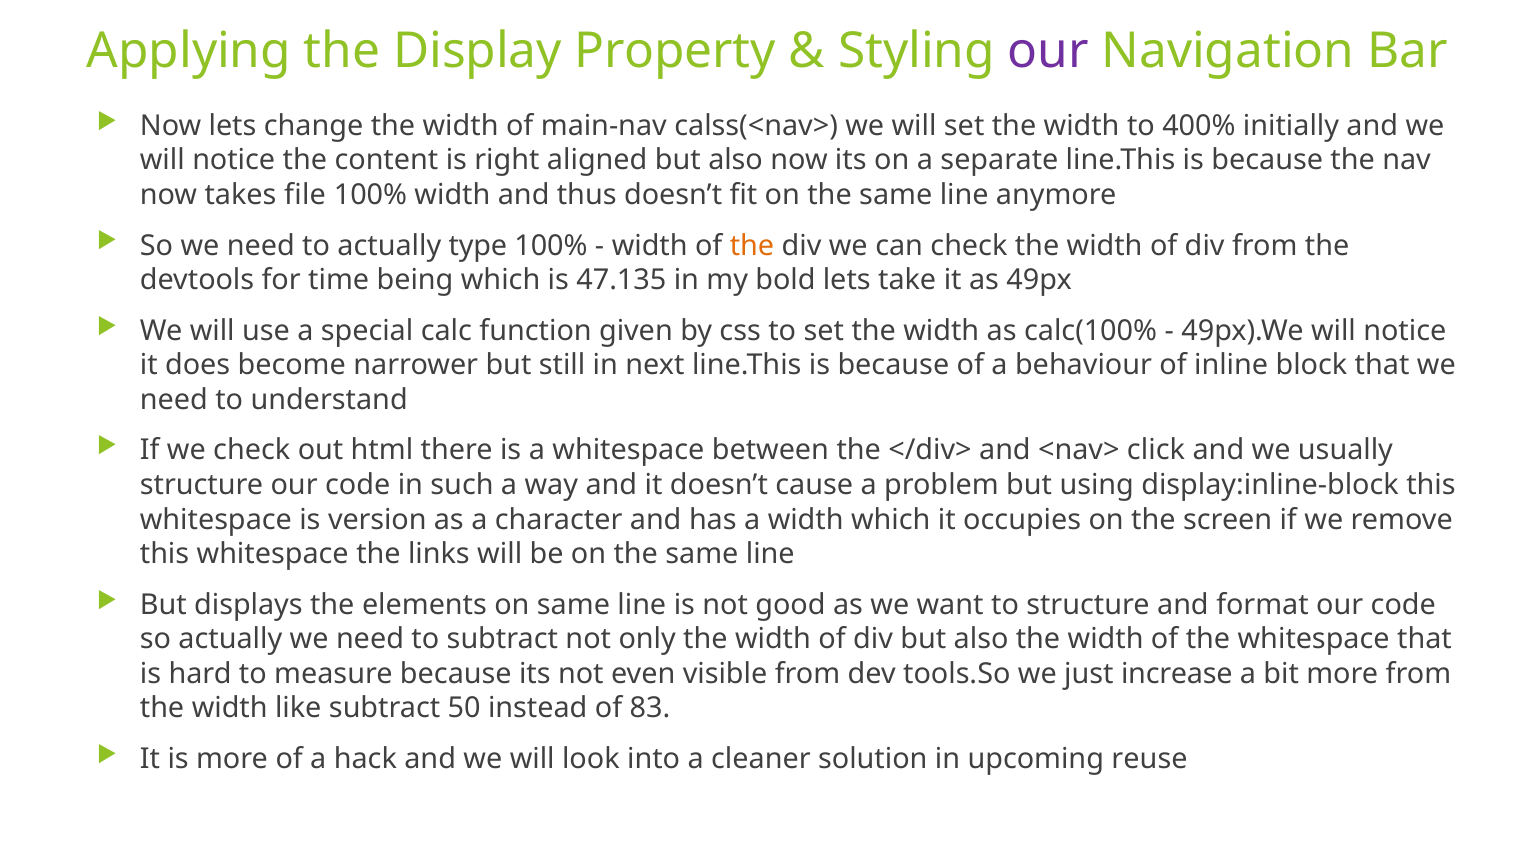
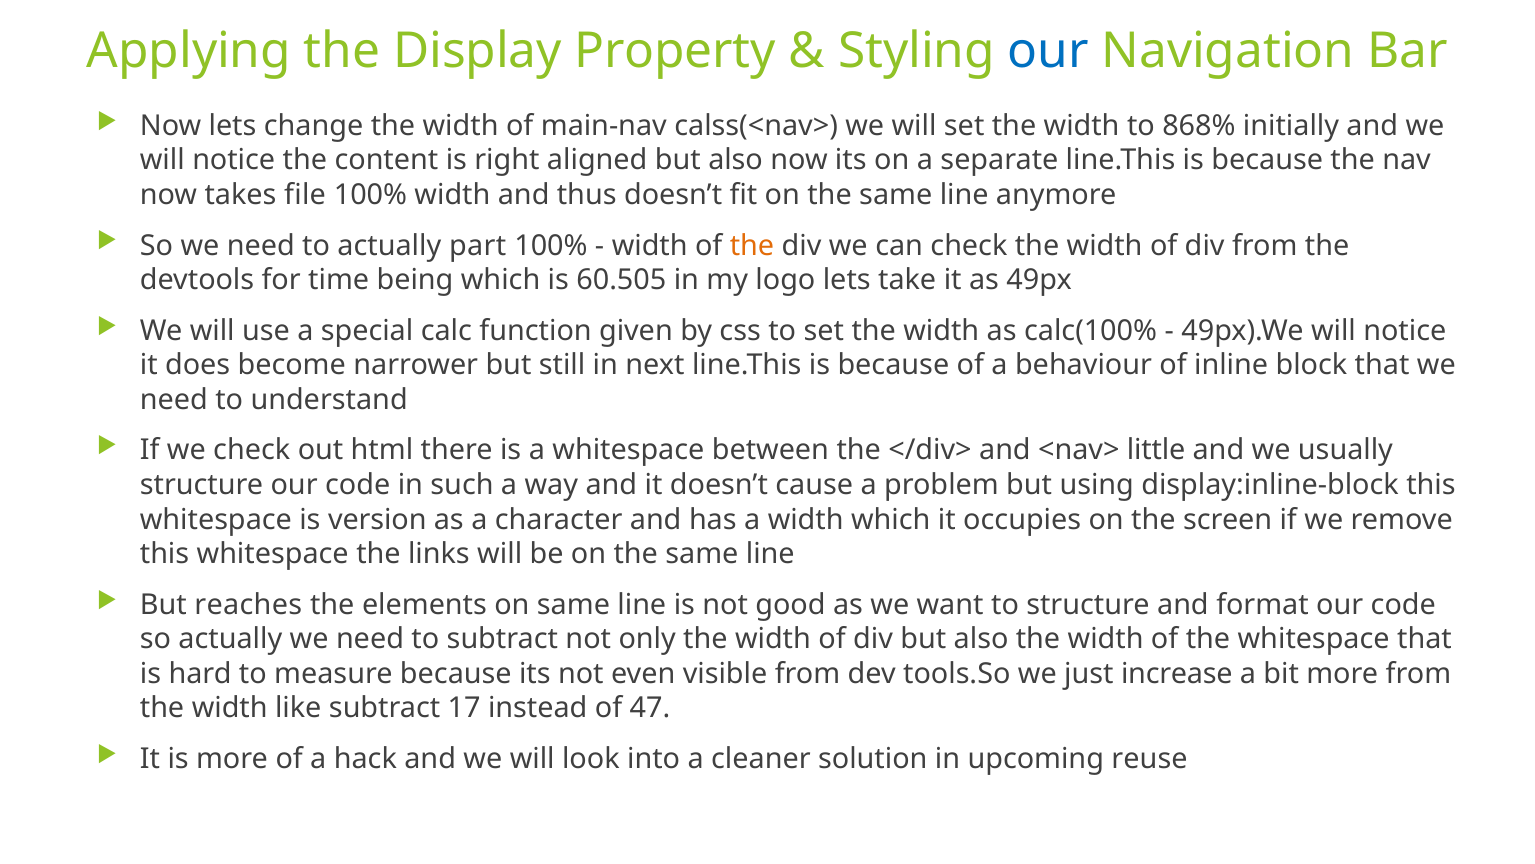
our colour: purple -> blue (1048, 51)
400%: 400% -> 868% (1199, 126)
type: type -> part (478, 245)
47.135: 47.135 -> 60.505 (621, 280)
bold: bold -> logo (785, 280)
click: click -> little (1156, 450)
displays: displays -> reaches (248, 604)
50: 50 -> 17 (464, 708)
83: 83 -> 47 (650, 708)
